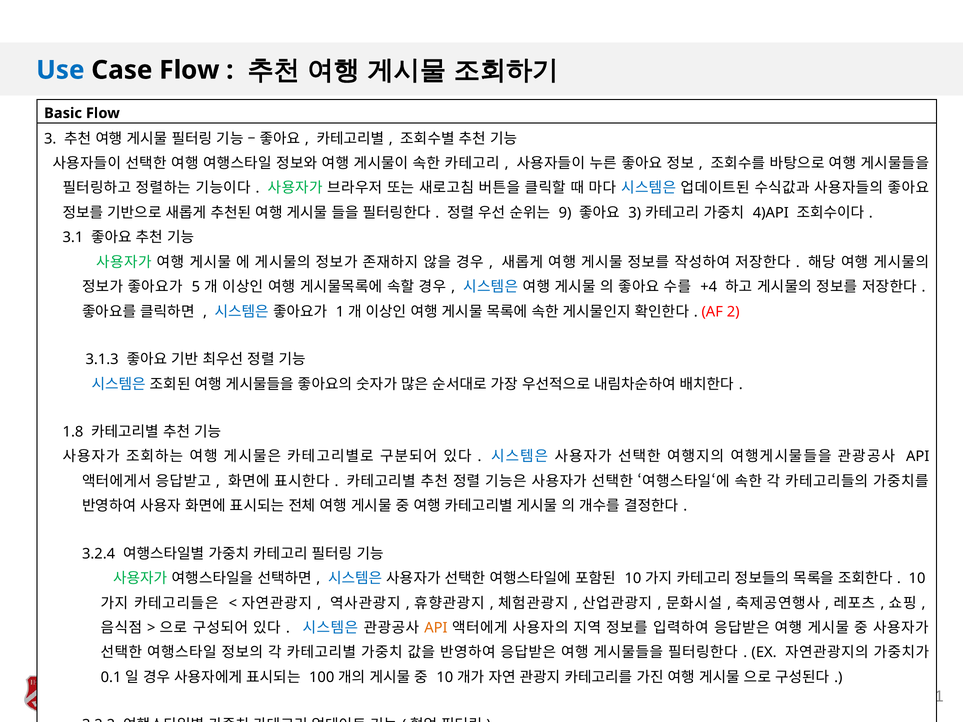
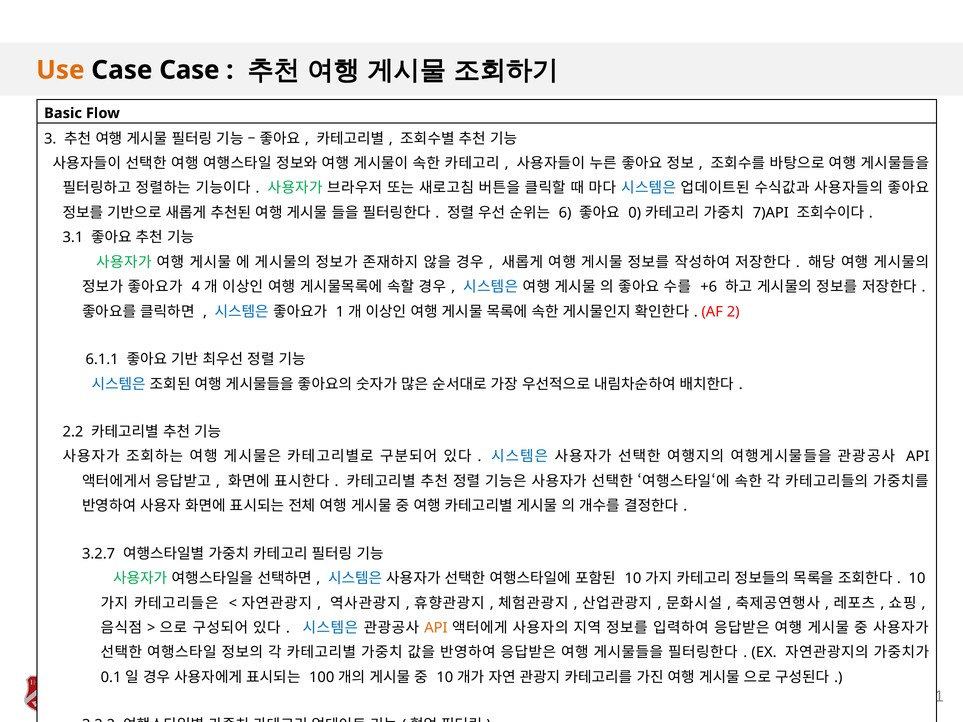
Use colour: blue -> orange (60, 70)
Case Flow: Flow -> Case (189, 70)
9: 9 -> 6 (565, 213)
3: 3 -> 0 (635, 213)
4)API: 4)API -> 7)API (771, 213)
5: 5 -> 4 (196, 287)
+4: +4 -> +6 (709, 287)
3.1.3: 3.1.3 -> 6.1.1 (102, 360)
1.8: 1.8 -> 2.2 (73, 432)
3.2.4: 3.2.4 -> 3.2.7 (99, 554)
